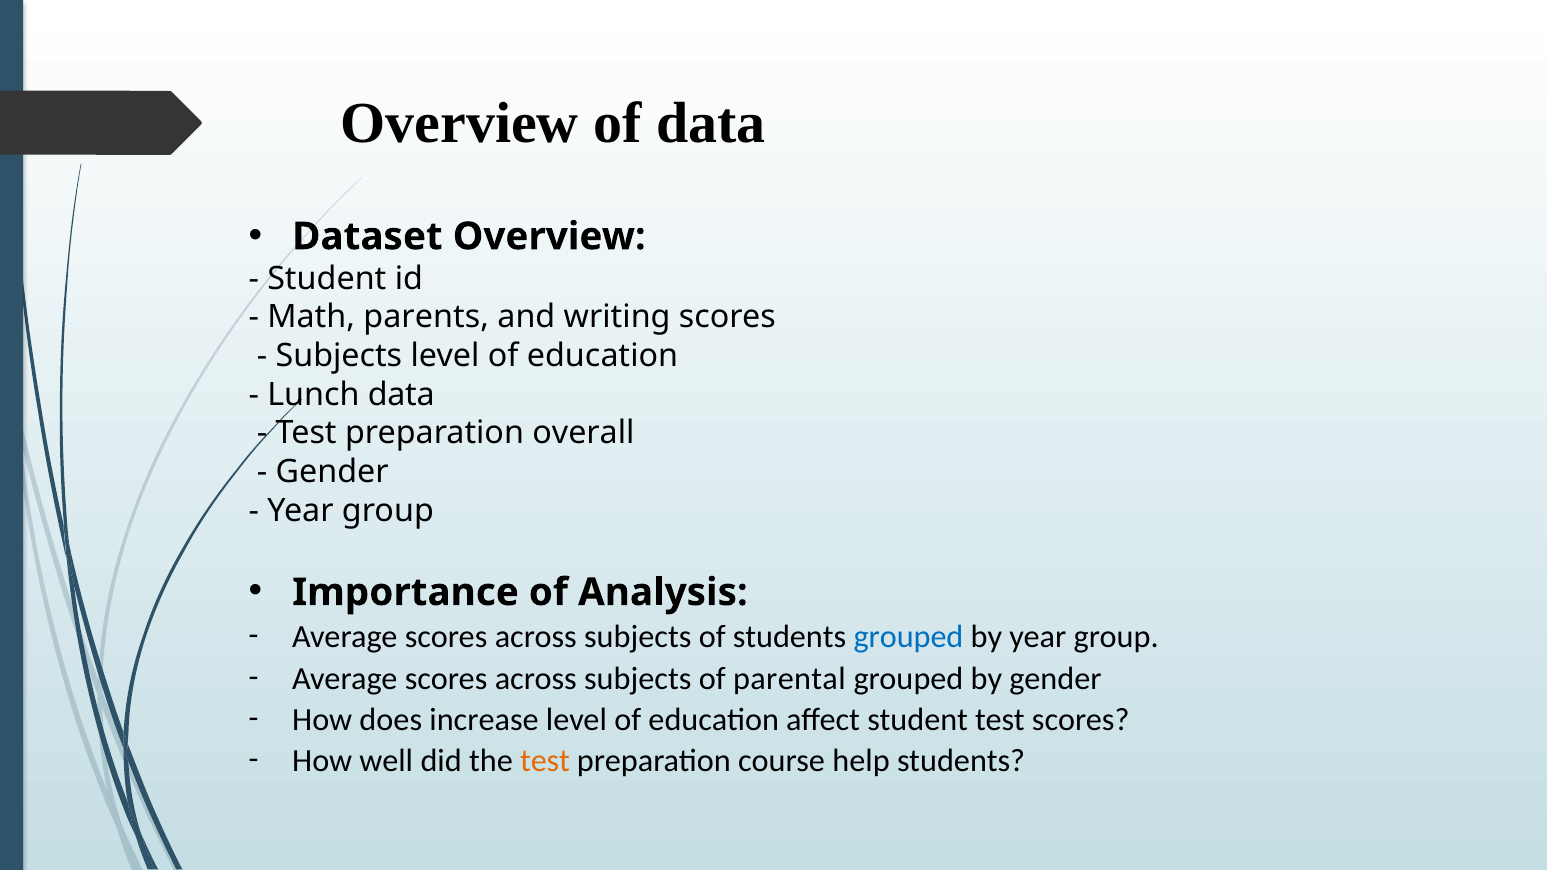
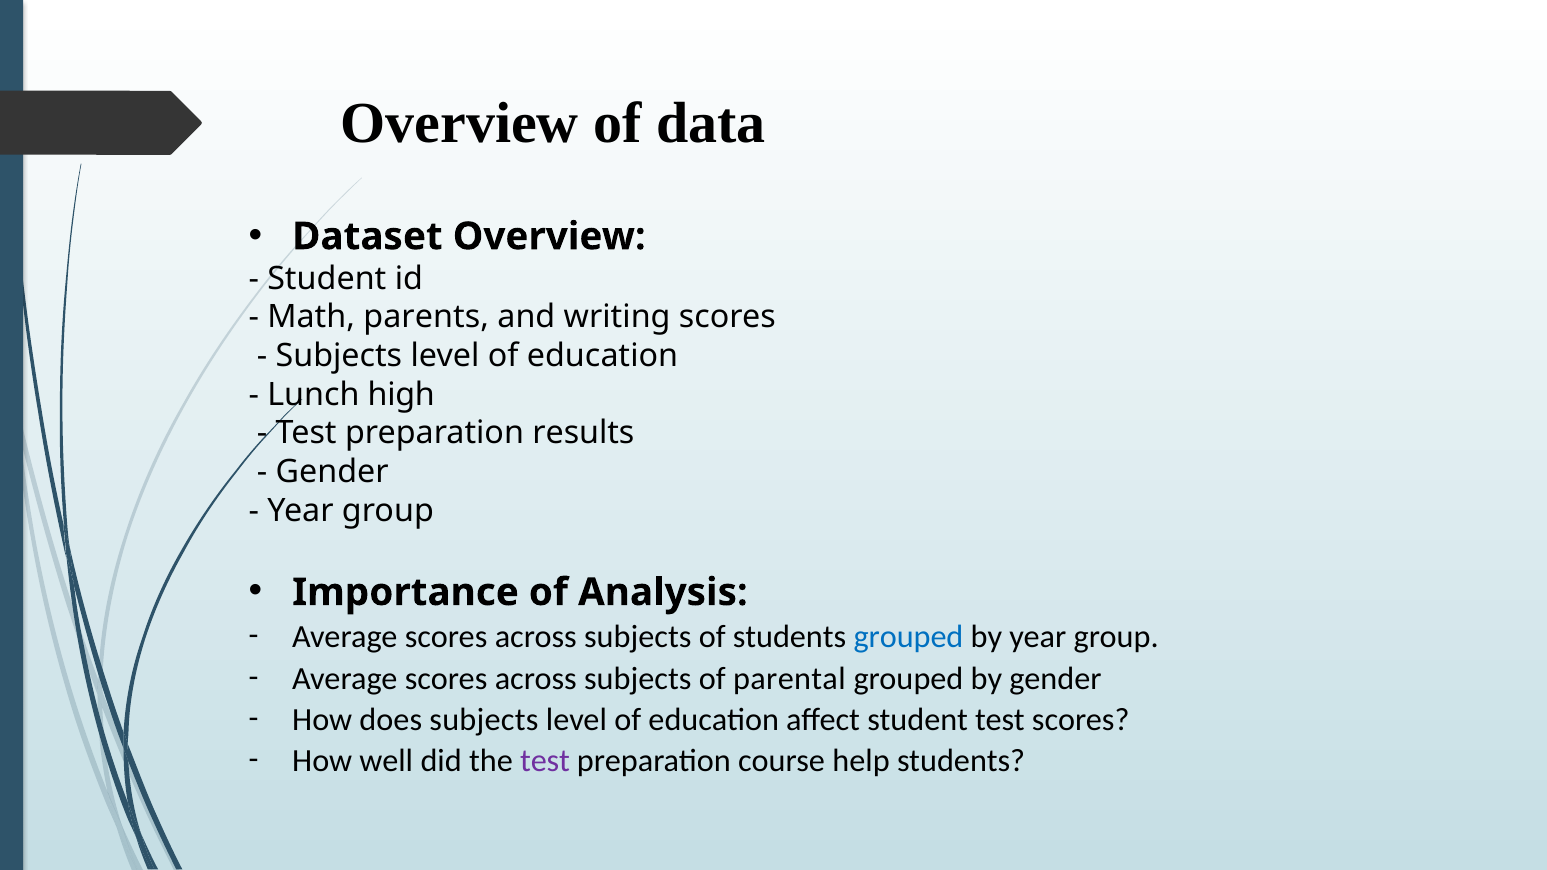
Lunch data: data -> high (401, 395)
overall: overall -> results (583, 433)
does increase: increase -> subjects (484, 720)
test colour: orange -> purple (545, 761)
